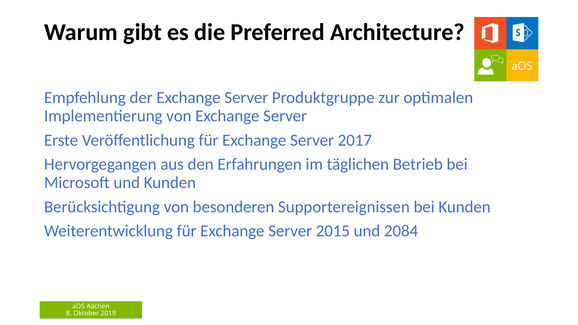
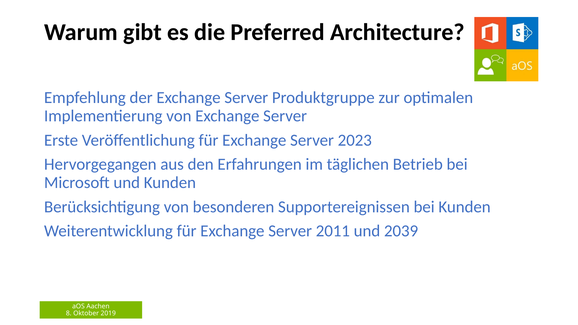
2017: 2017 -> 2023 (355, 140)
2015: 2015 -> 2011 (333, 231)
2084: 2084 -> 2039 (401, 231)
